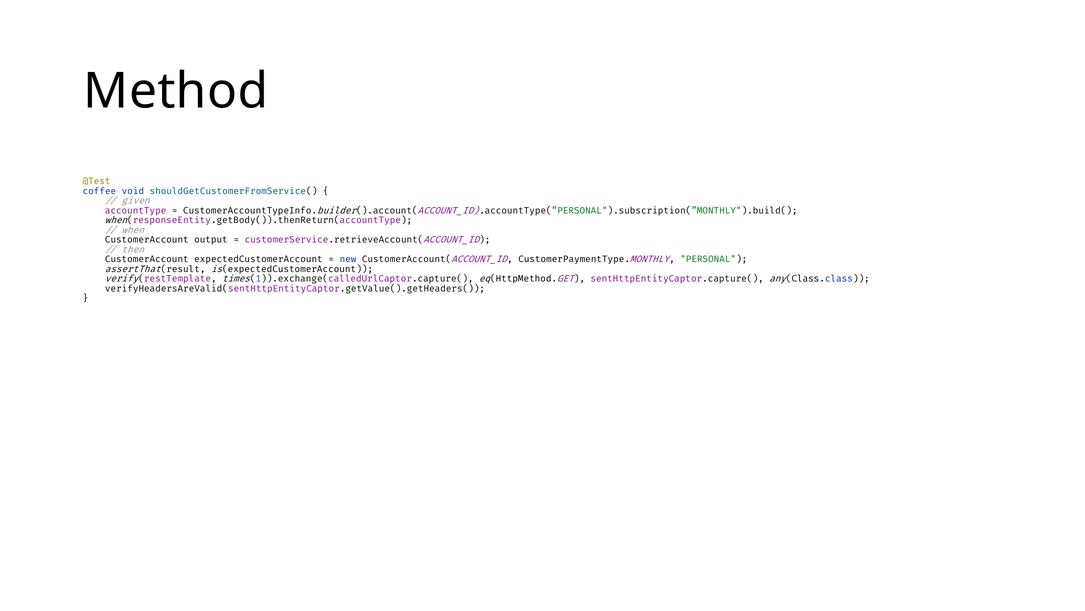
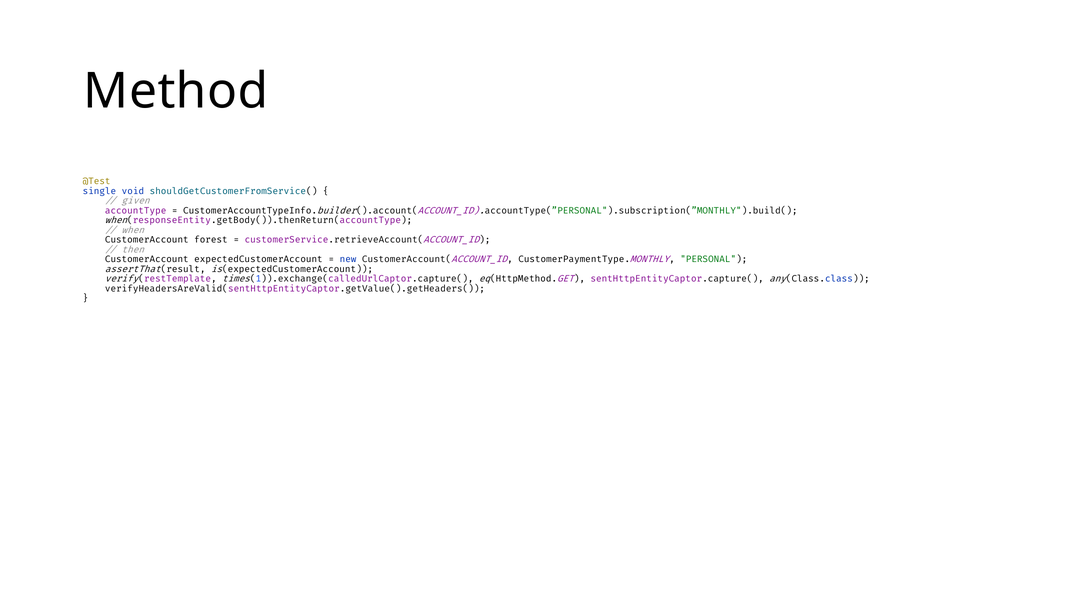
coffee: coffee -> single (99, 191)
output: output -> forest (211, 240)
